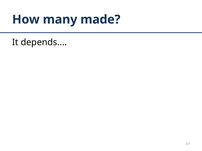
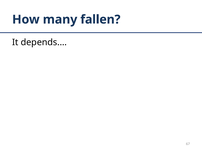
made: made -> fallen (100, 20)
